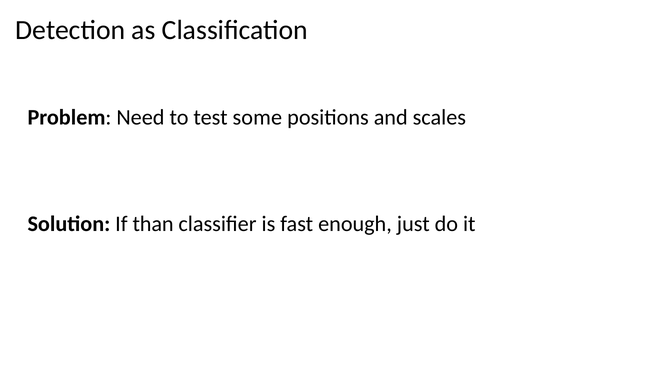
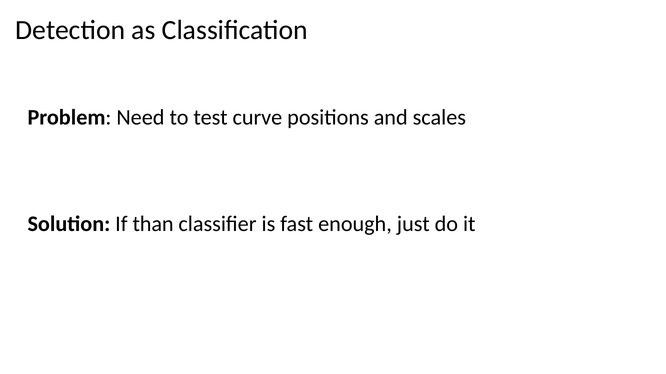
some: some -> curve (257, 118)
